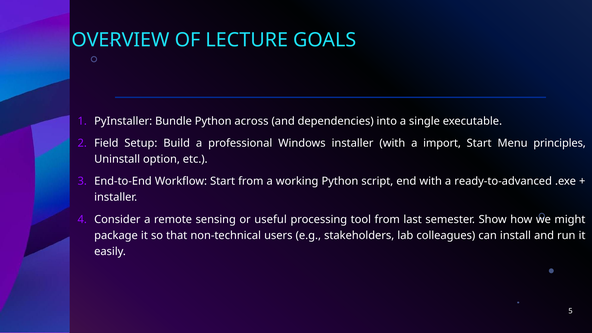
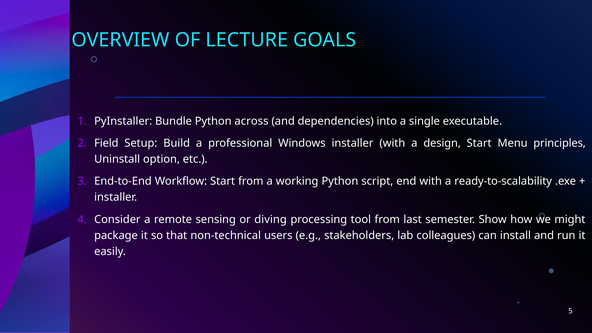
import: import -> design (442, 143)
ready-to-advanced: ready-to-advanced -> ready-to-scalability (503, 181)
useful: useful -> diving (271, 219)
